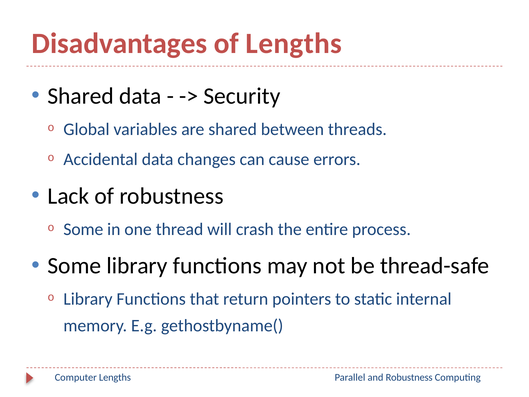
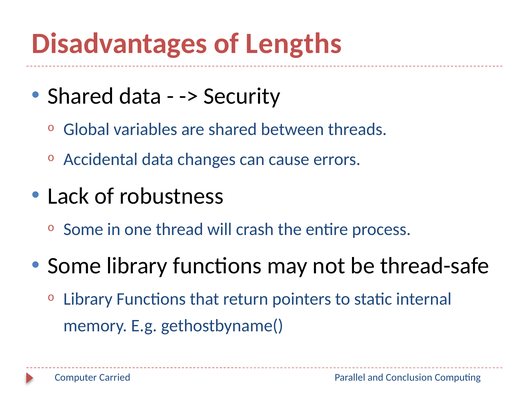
Computer Lengths: Lengths -> Carried (115, 377)
and Robustness: Robustness -> Conclusion (409, 377)
